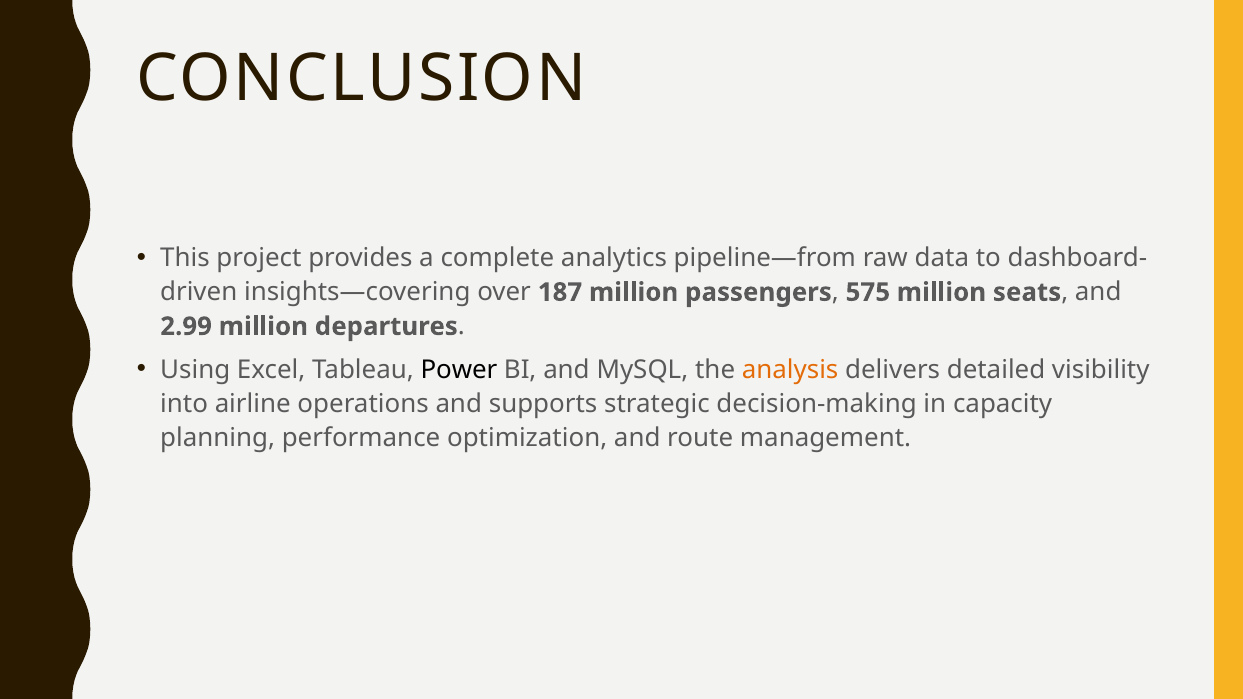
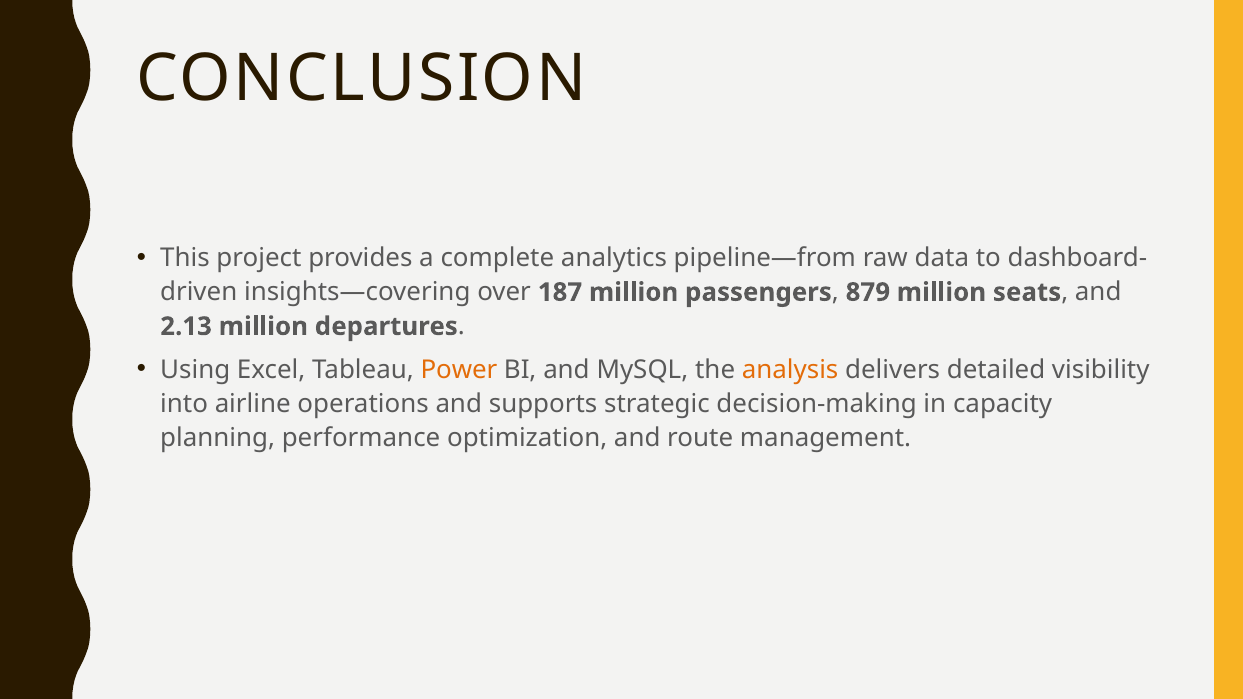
575: 575 -> 879 (868, 292)
2.99: 2.99 -> 2.13 (186, 327)
Power colour: black -> orange (459, 370)
